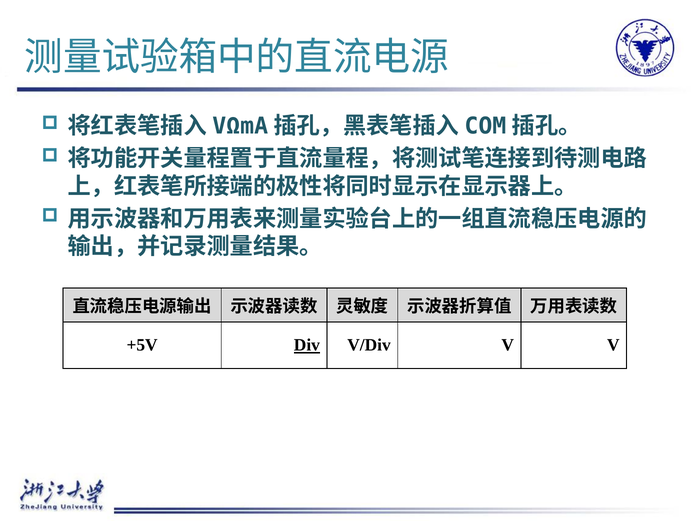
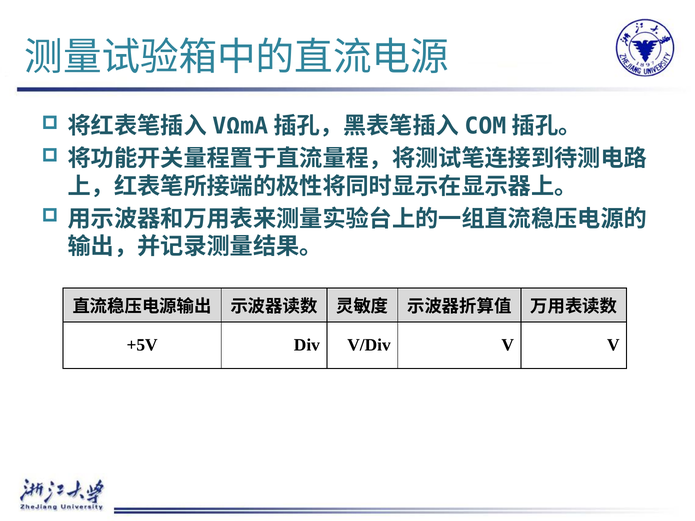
Div underline: present -> none (307, 345)
